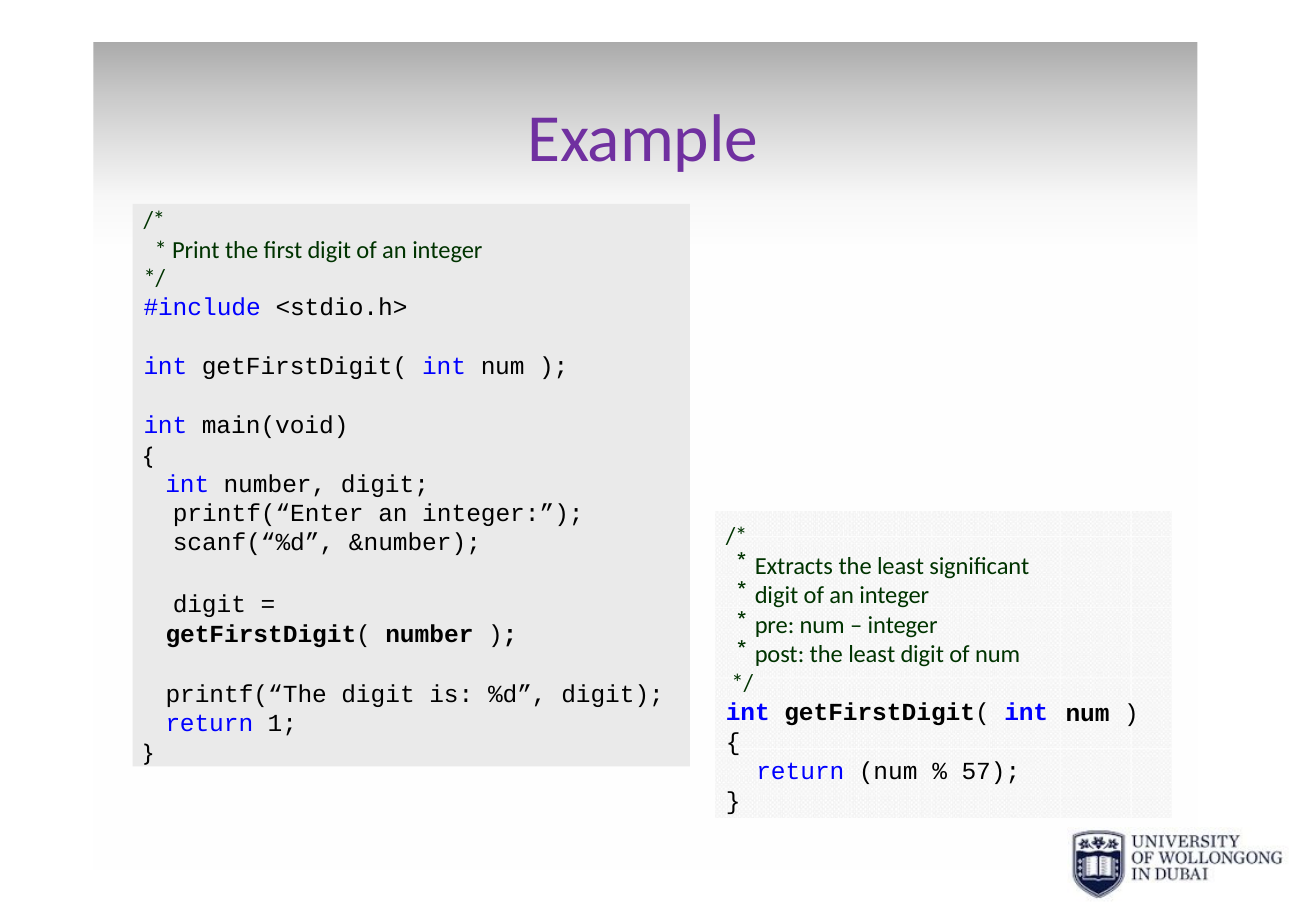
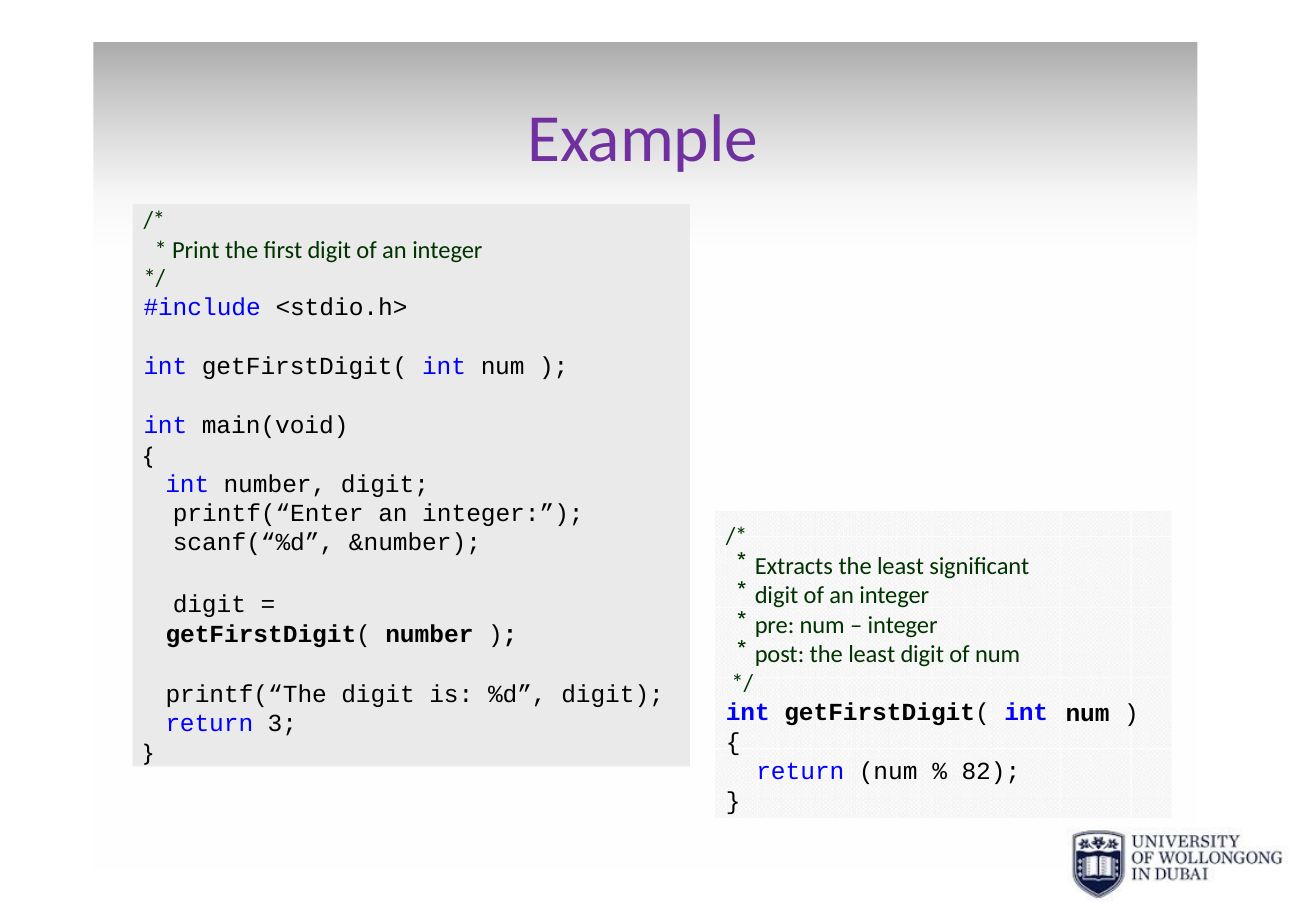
1: 1 -> 3 (282, 724)
57: 57 -> 82 (991, 772)
